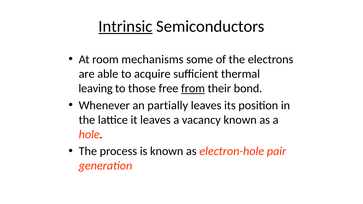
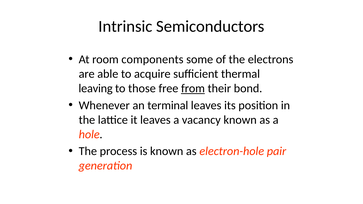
Intrinsic underline: present -> none (125, 26)
mechanisms: mechanisms -> components (152, 59)
partially: partially -> terminal (168, 105)
